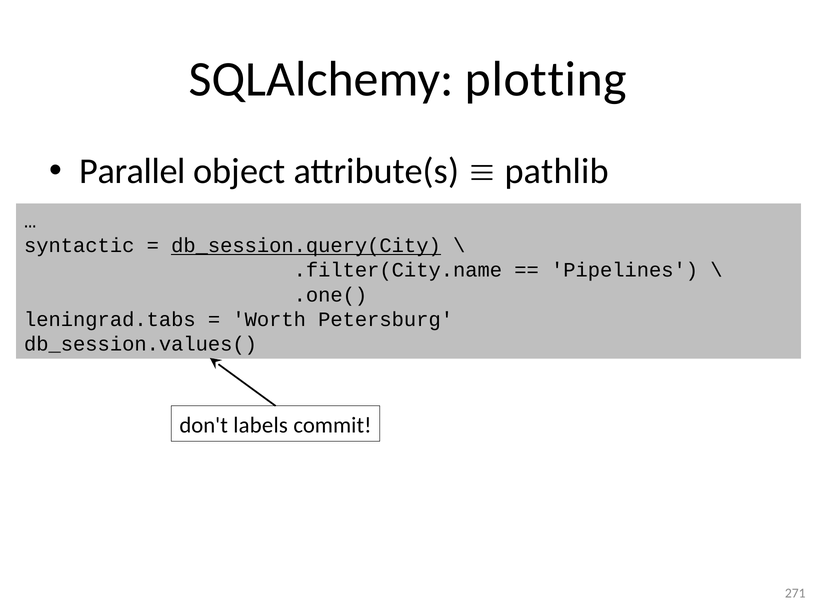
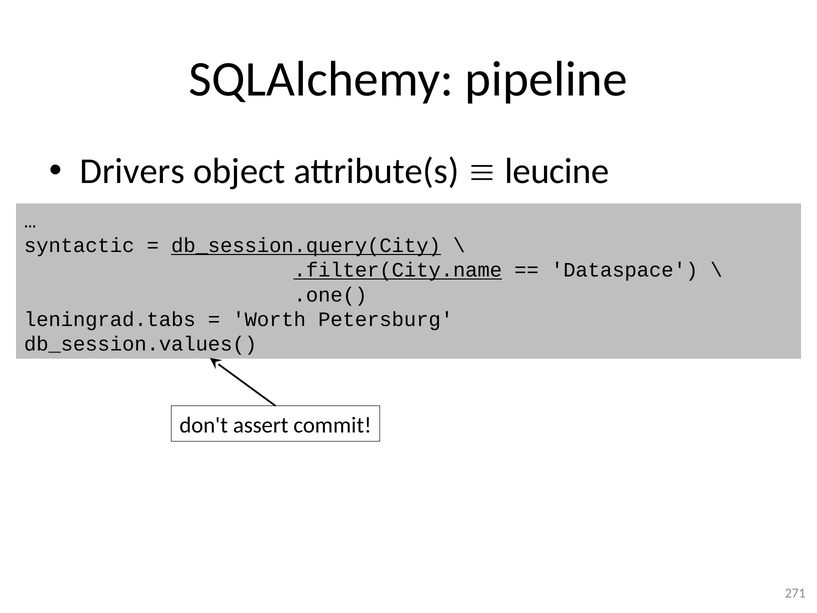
plotting: plotting -> pipeline (546, 79)
Parallel: Parallel -> Drivers (132, 171)
pathlib: pathlib -> leucine (557, 171)
.filter(City.name underline: none -> present (398, 270)
Pipelines: Pipelines -> Dataspace (625, 270)
labels: labels -> assert (261, 425)
